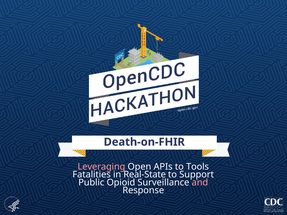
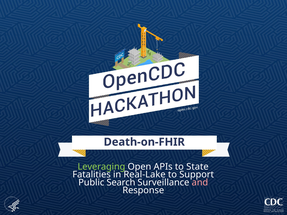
Leveraging colour: pink -> light green (101, 167)
Tools: Tools -> State (197, 167)
Real-State: Real-State -> Real-Lake (145, 175)
Opioid: Opioid -> Search (121, 183)
